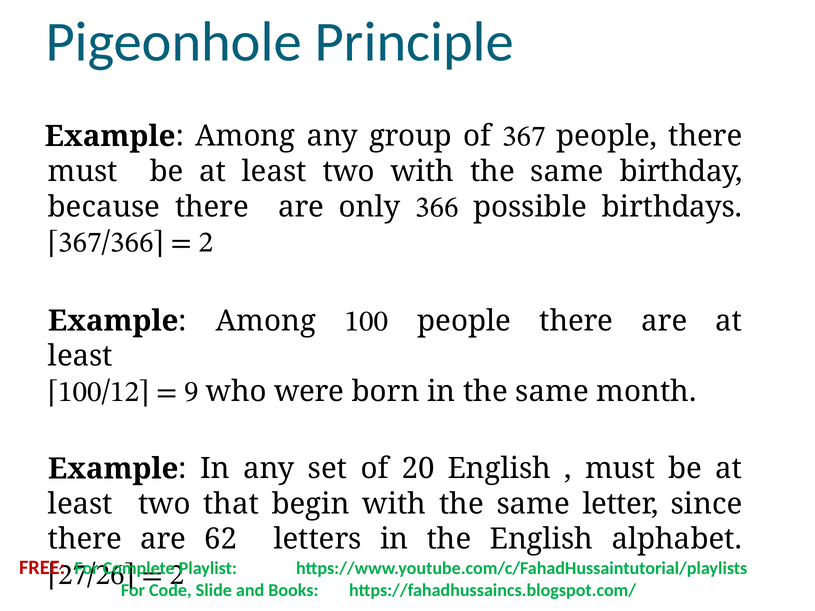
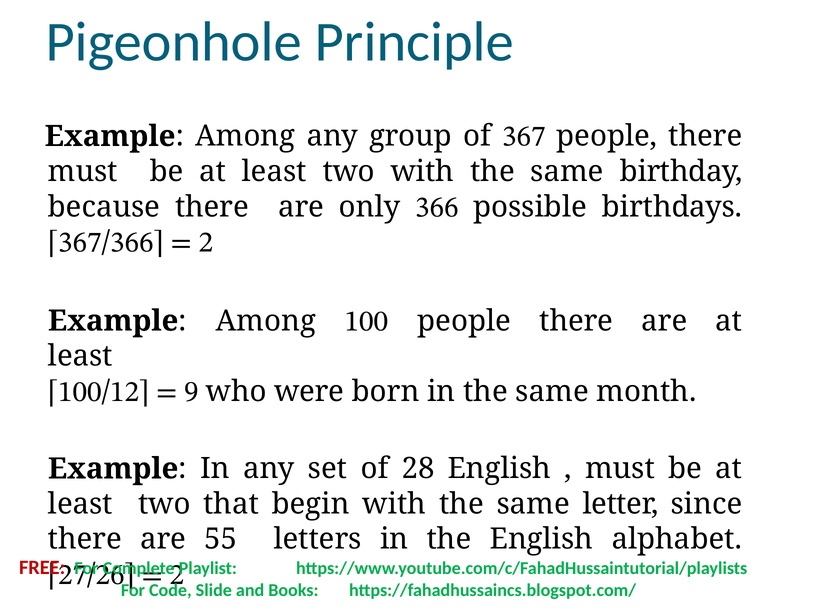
20: 20 -> 28 (418, 469)
62: 62 -> 55 (221, 539)
